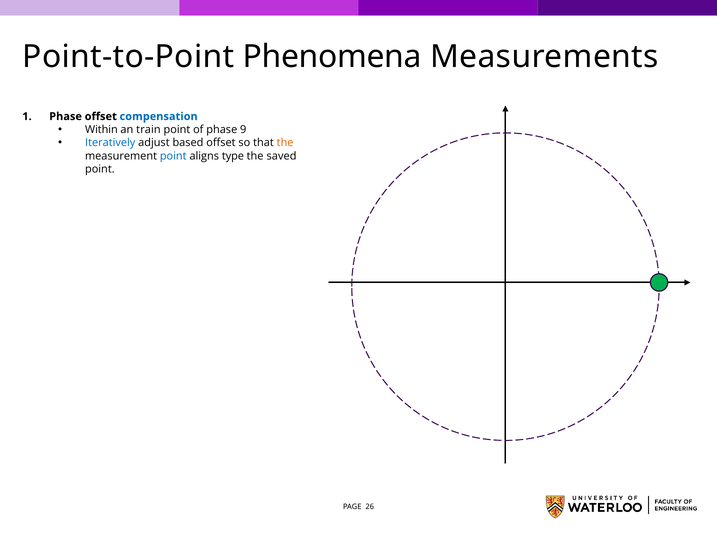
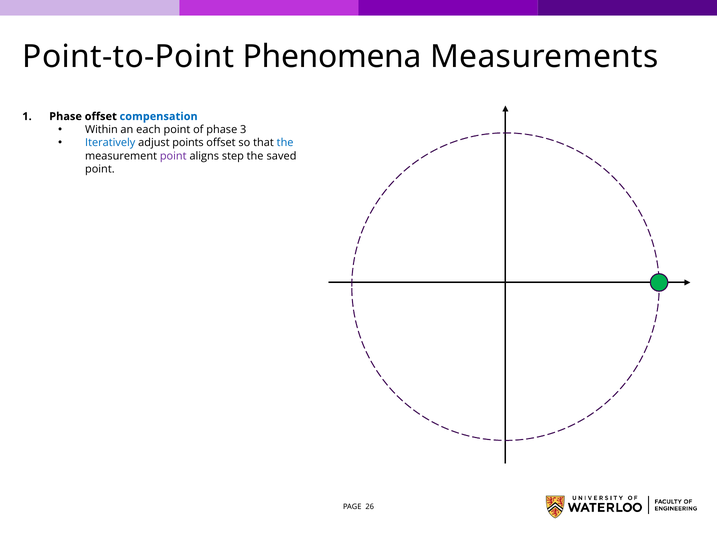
train: train -> each (148, 130)
9: 9 -> 3 (243, 130)
based: based -> points (188, 143)
the colour: orange -> blue (285, 143)
point colour: blue -> purple (173, 156)
type: type -> step (233, 156)
